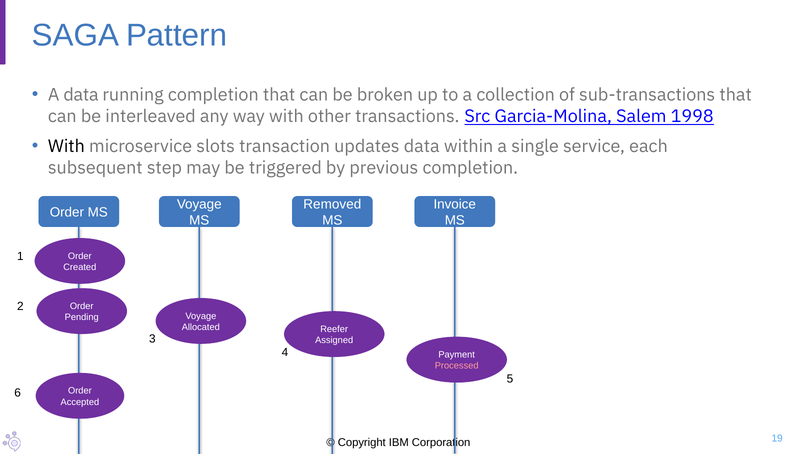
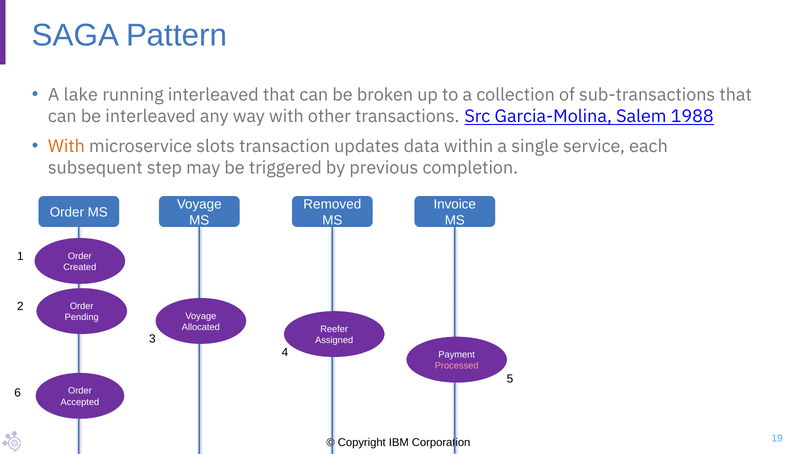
A data: data -> lake (81, 95)
running completion: completion -> interleaved (213, 95)
1998: 1998 -> 1988 (692, 116)
With colour: black -> orange (66, 146)
